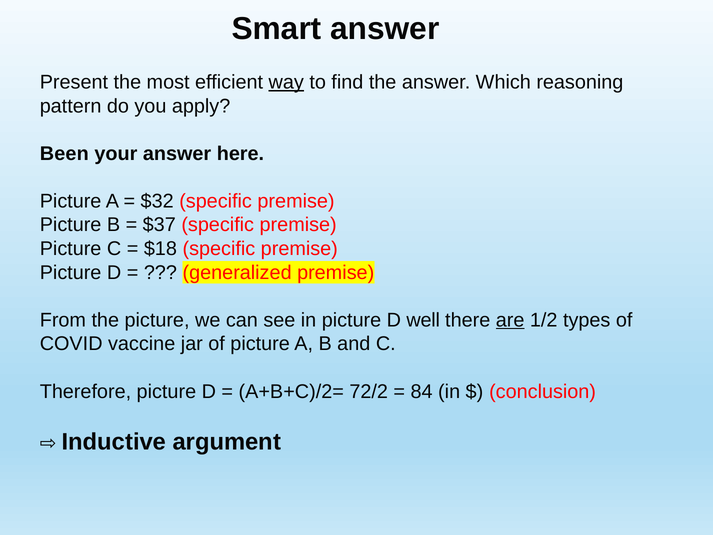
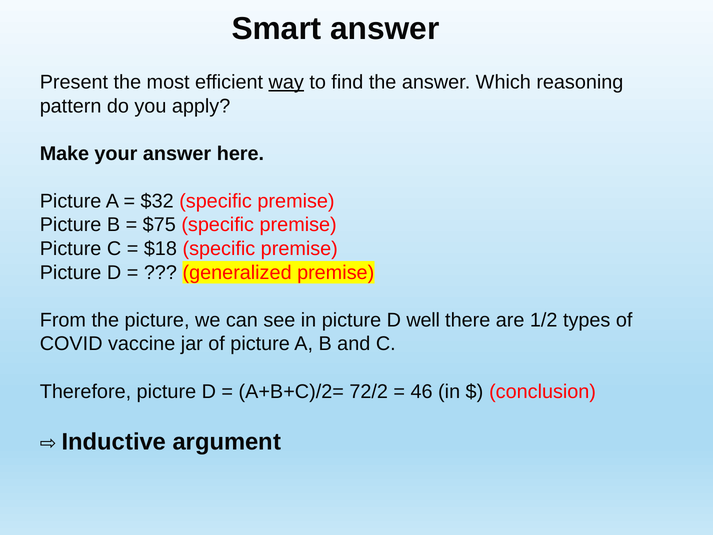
Been: Been -> Make (64, 154)
$37: $37 -> $75 (159, 225)
are underline: present -> none (510, 320)
84: 84 -> 46 (422, 391)
